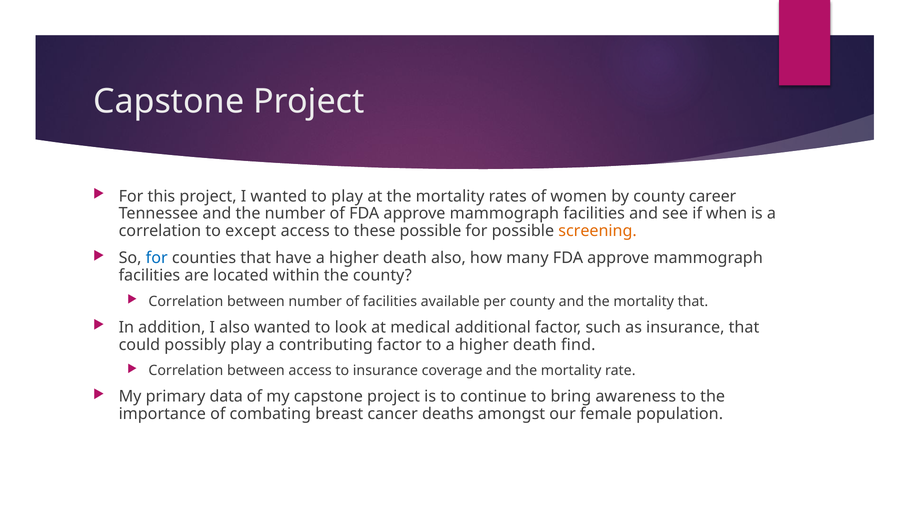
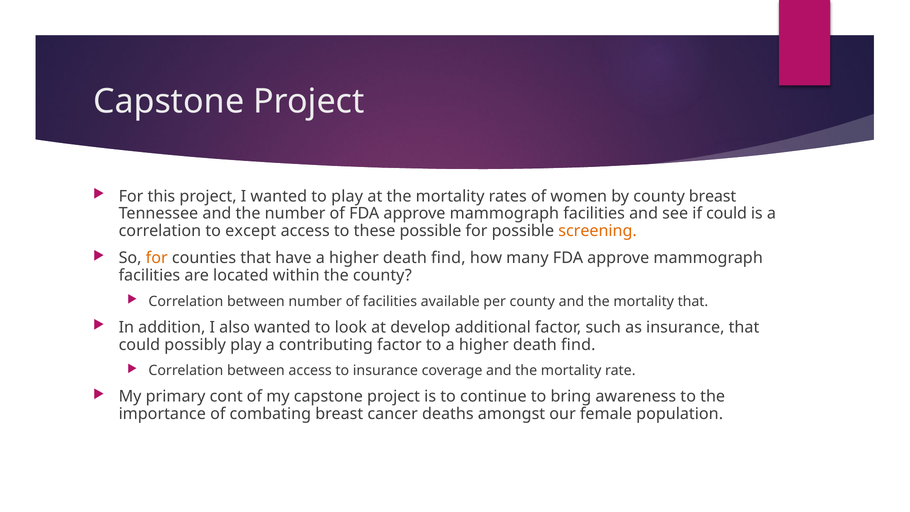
county career: career -> breast (713, 196)
if when: when -> could (727, 214)
for colour: blue -> orange (157, 258)
also: also -> find (448, 258)
medical: medical -> develop (420, 327)
data: data -> cont (226, 396)
